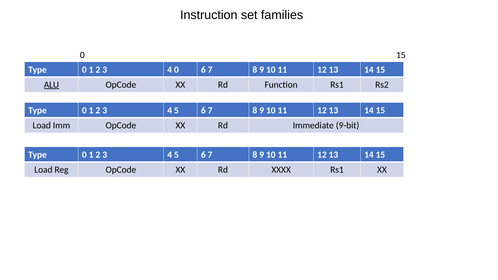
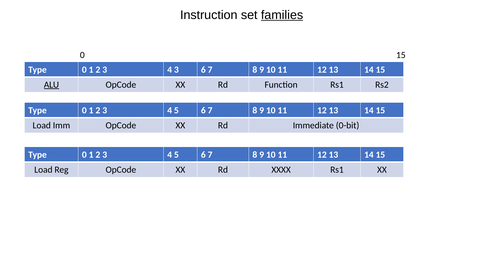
families underline: none -> present (282, 15)
4 0: 0 -> 3 (176, 70)
9-bit: 9-bit -> 0-bit (348, 125)
